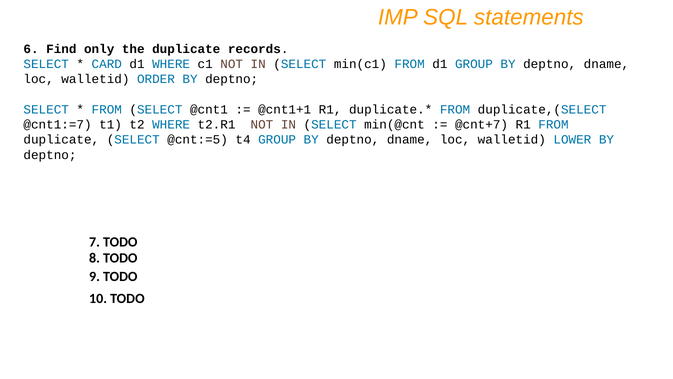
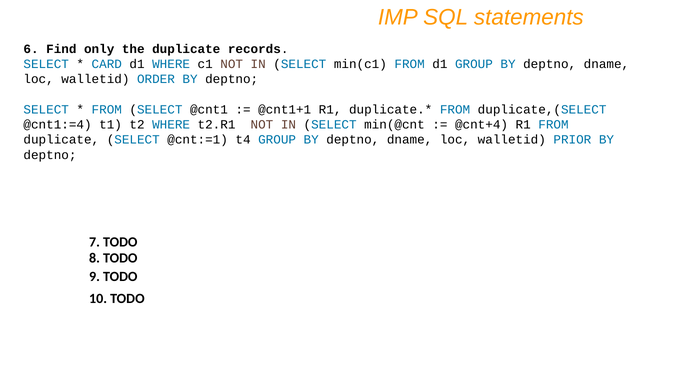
@cnt1:=7: @cnt1:=7 -> @cnt1:=4 (58, 124)
@cnt+7: @cnt+7 -> @cnt+4 (482, 124)
@cnt:=5: @cnt:=5 -> @cnt:=1 (198, 140)
LOWER: LOWER -> PRIOR (572, 140)
